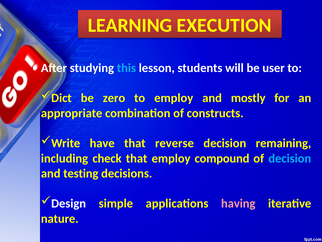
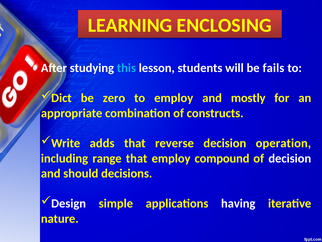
EXECUTION: EXECUTION -> ENCLOSING (224, 25)
user: user -> fails (273, 68)
have: have -> adds (102, 143)
remaining: remaining -> operation (283, 143)
check: check -> range (107, 158)
decision colour: light blue -> white (290, 158)
testing: testing -> should (81, 173)
having colour: pink -> white (238, 203)
